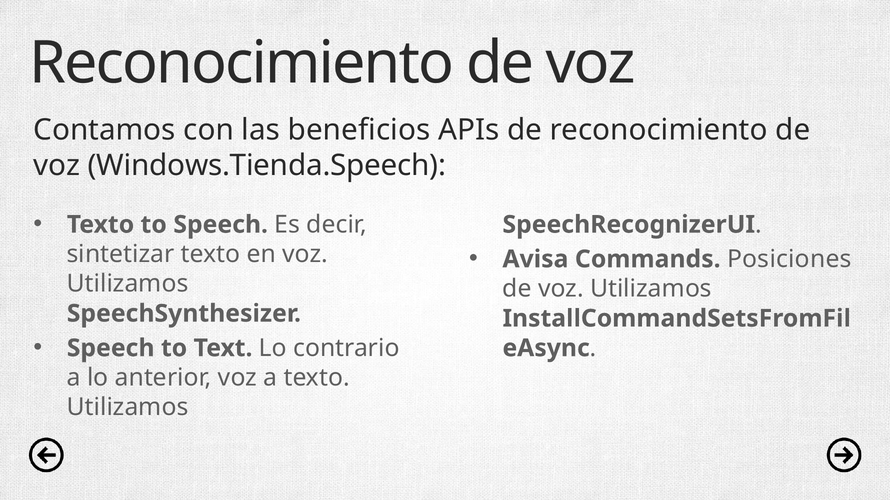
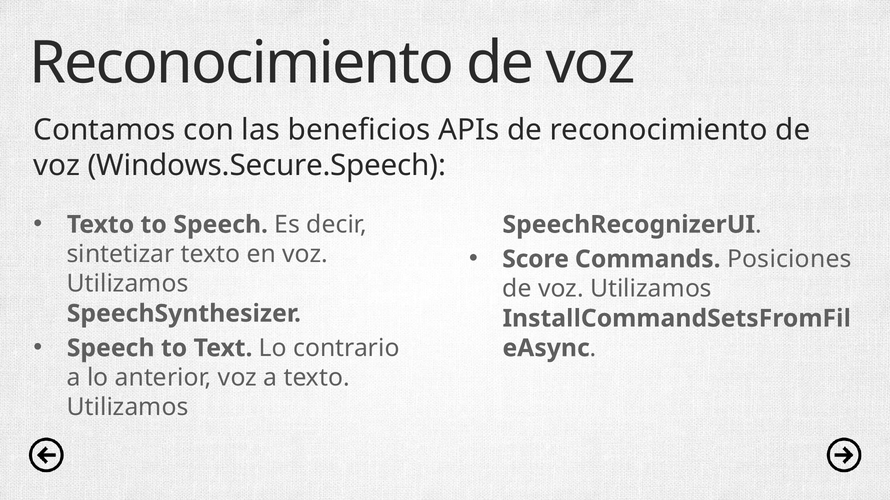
Windows.Tienda.Speech: Windows.Tienda.Speech -> Windows.Secure.Speech (267, 166)
Avisa: Avisa -> Score (536, 259)
